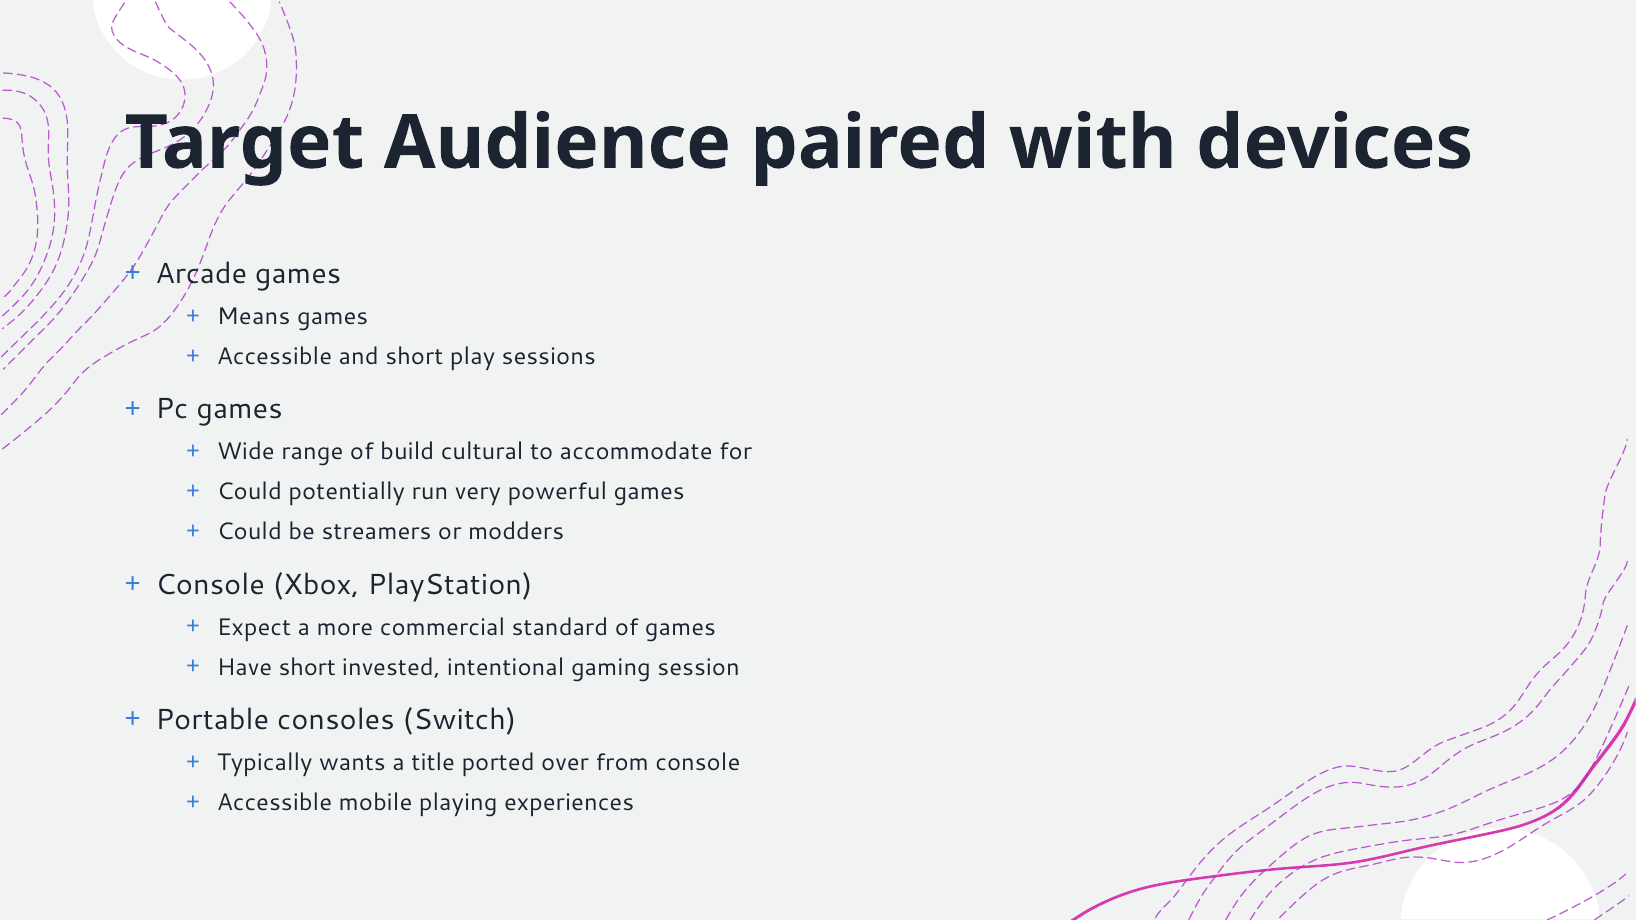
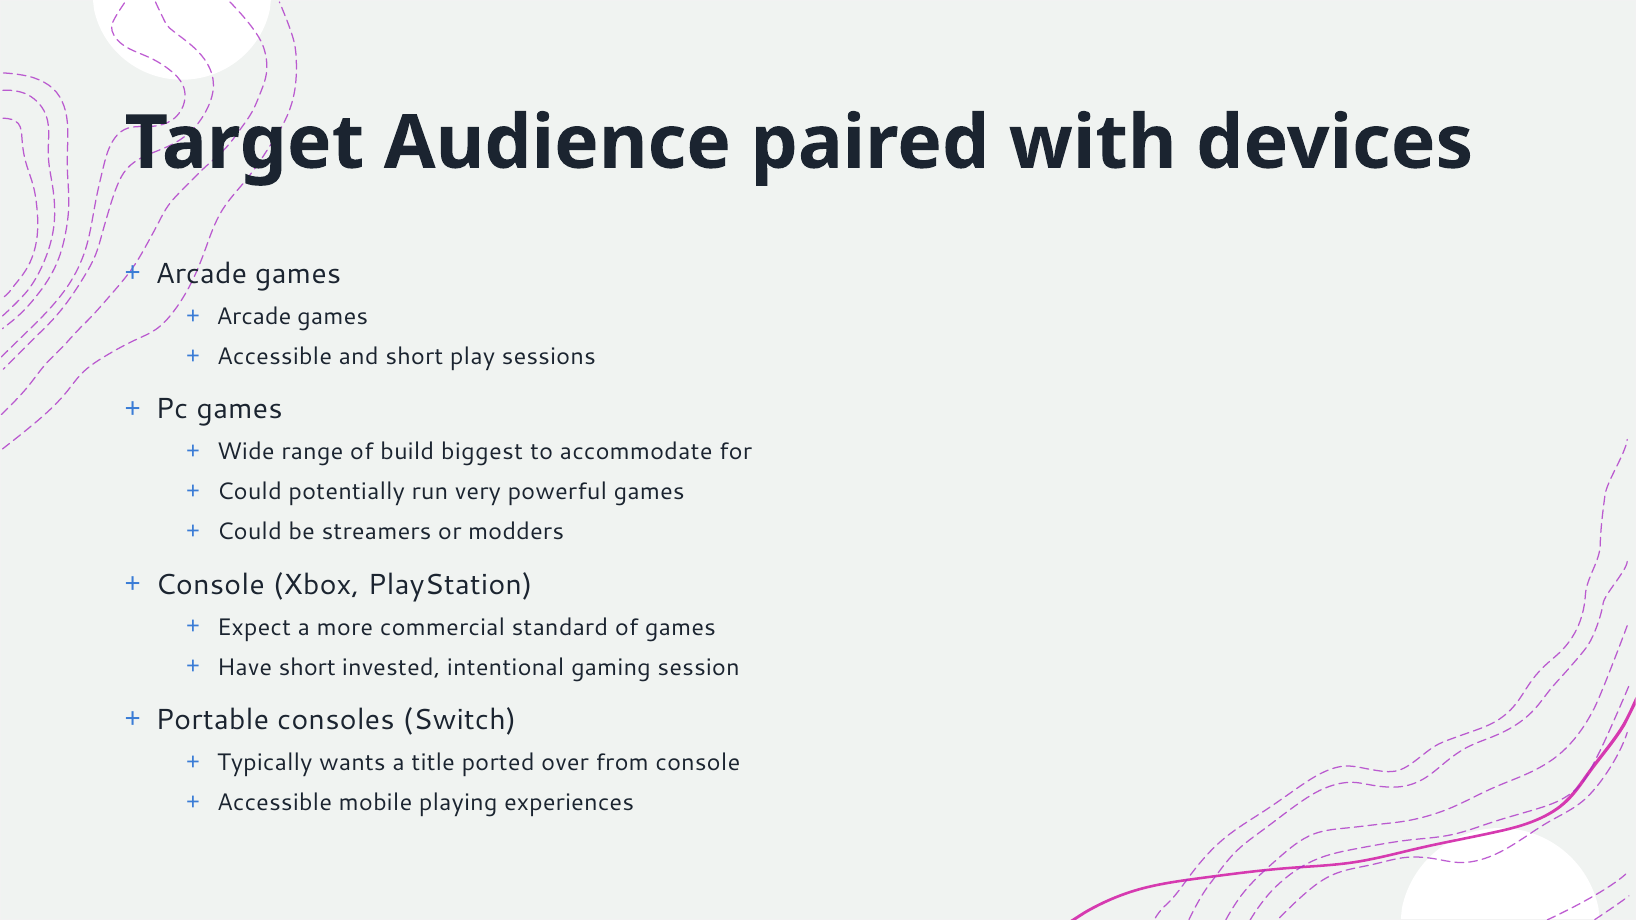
Means: Means -> Arcade (254, 317)
cultural: cultural -> biggest (482, 452)
